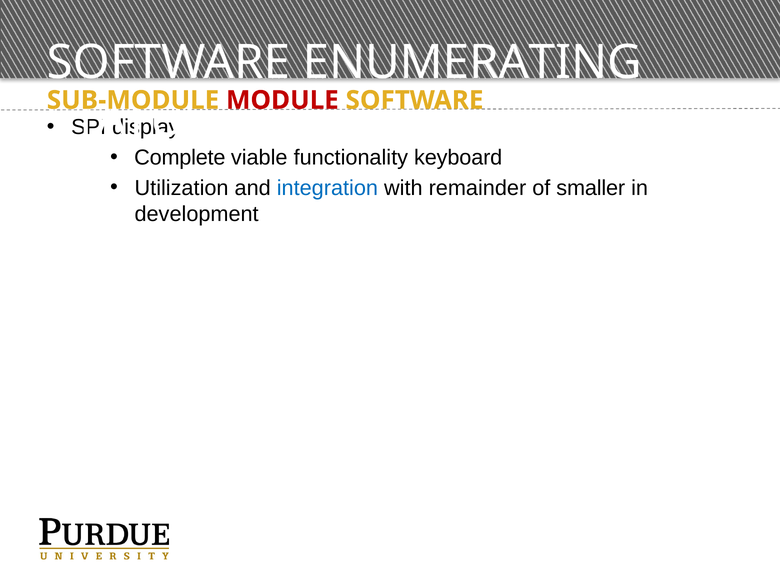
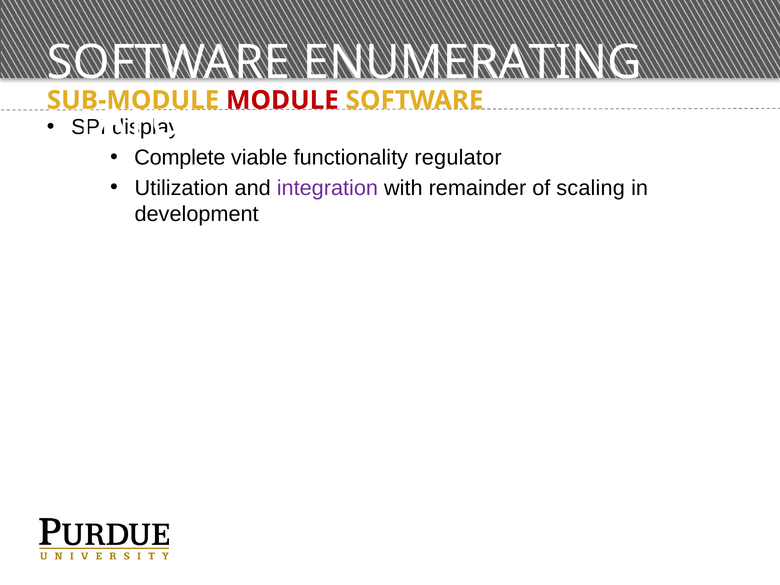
keyboard: keyboard -> regulator (458, 158)
integration colour: blue -> purple (327, 188)
smaller: smaller -> scaling (591, 188)
